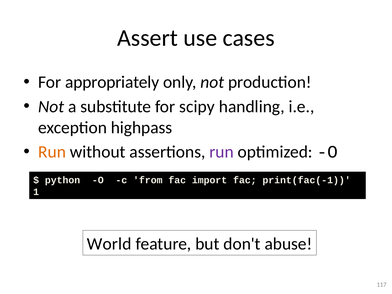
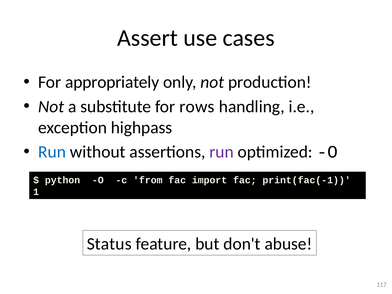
scipy: scipy -> rows (197, 107)
Run colour: orange -> blue (52, 152)
World: World -> Status (109, 244)
